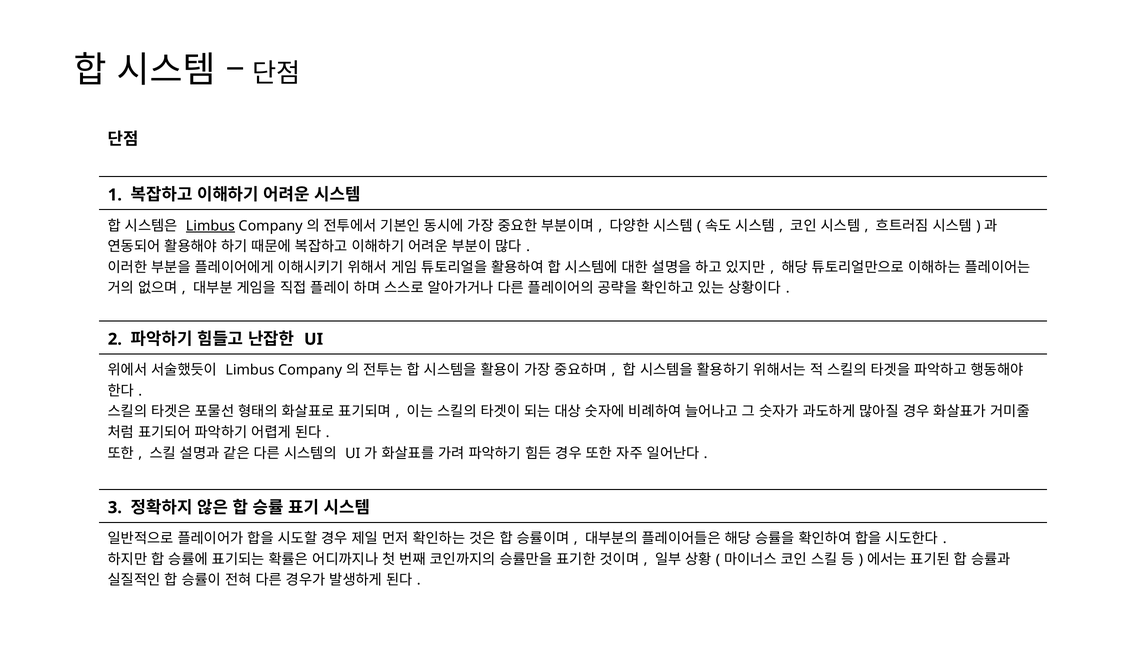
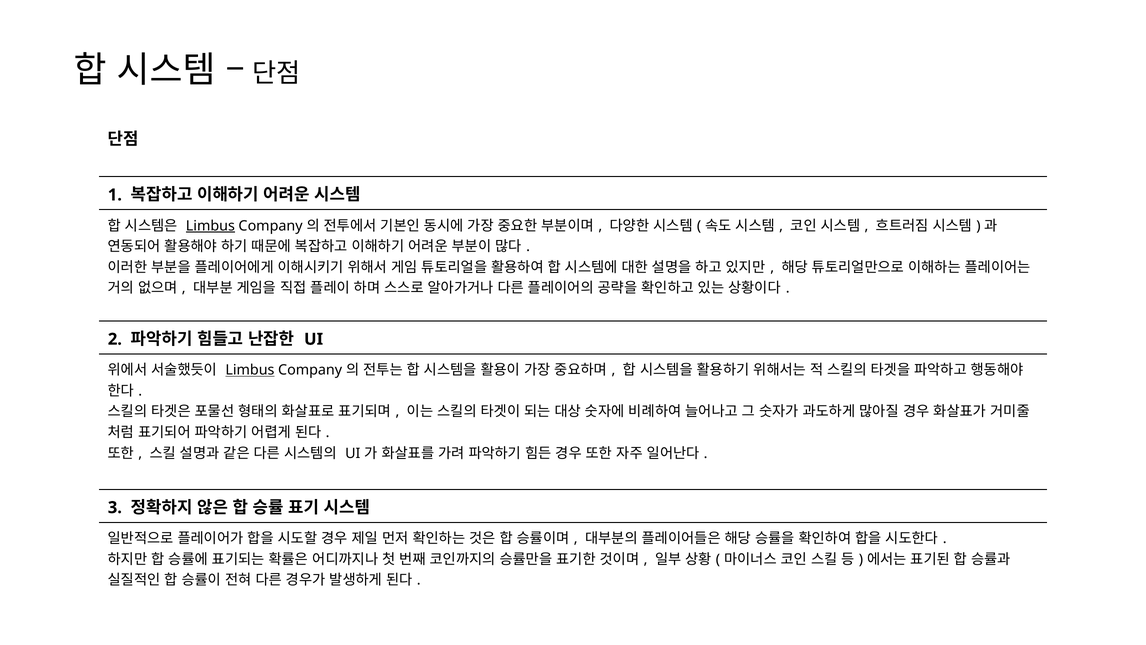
Limbus underline: none -> present (250, 370)
